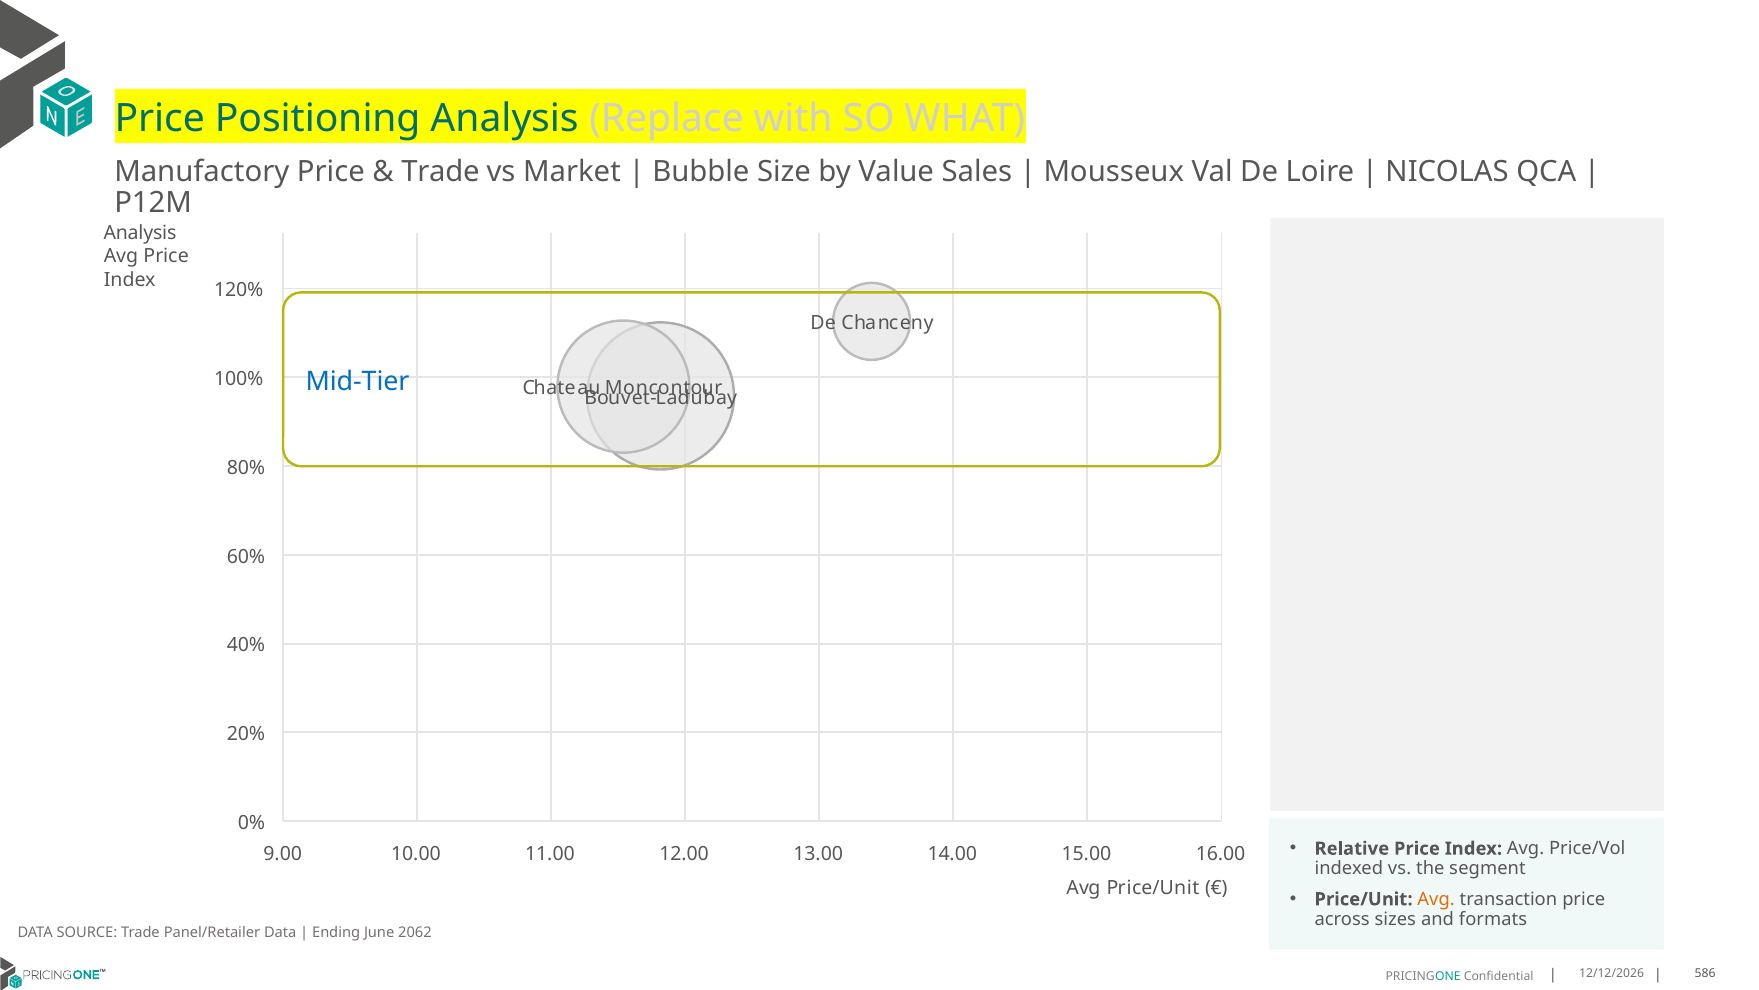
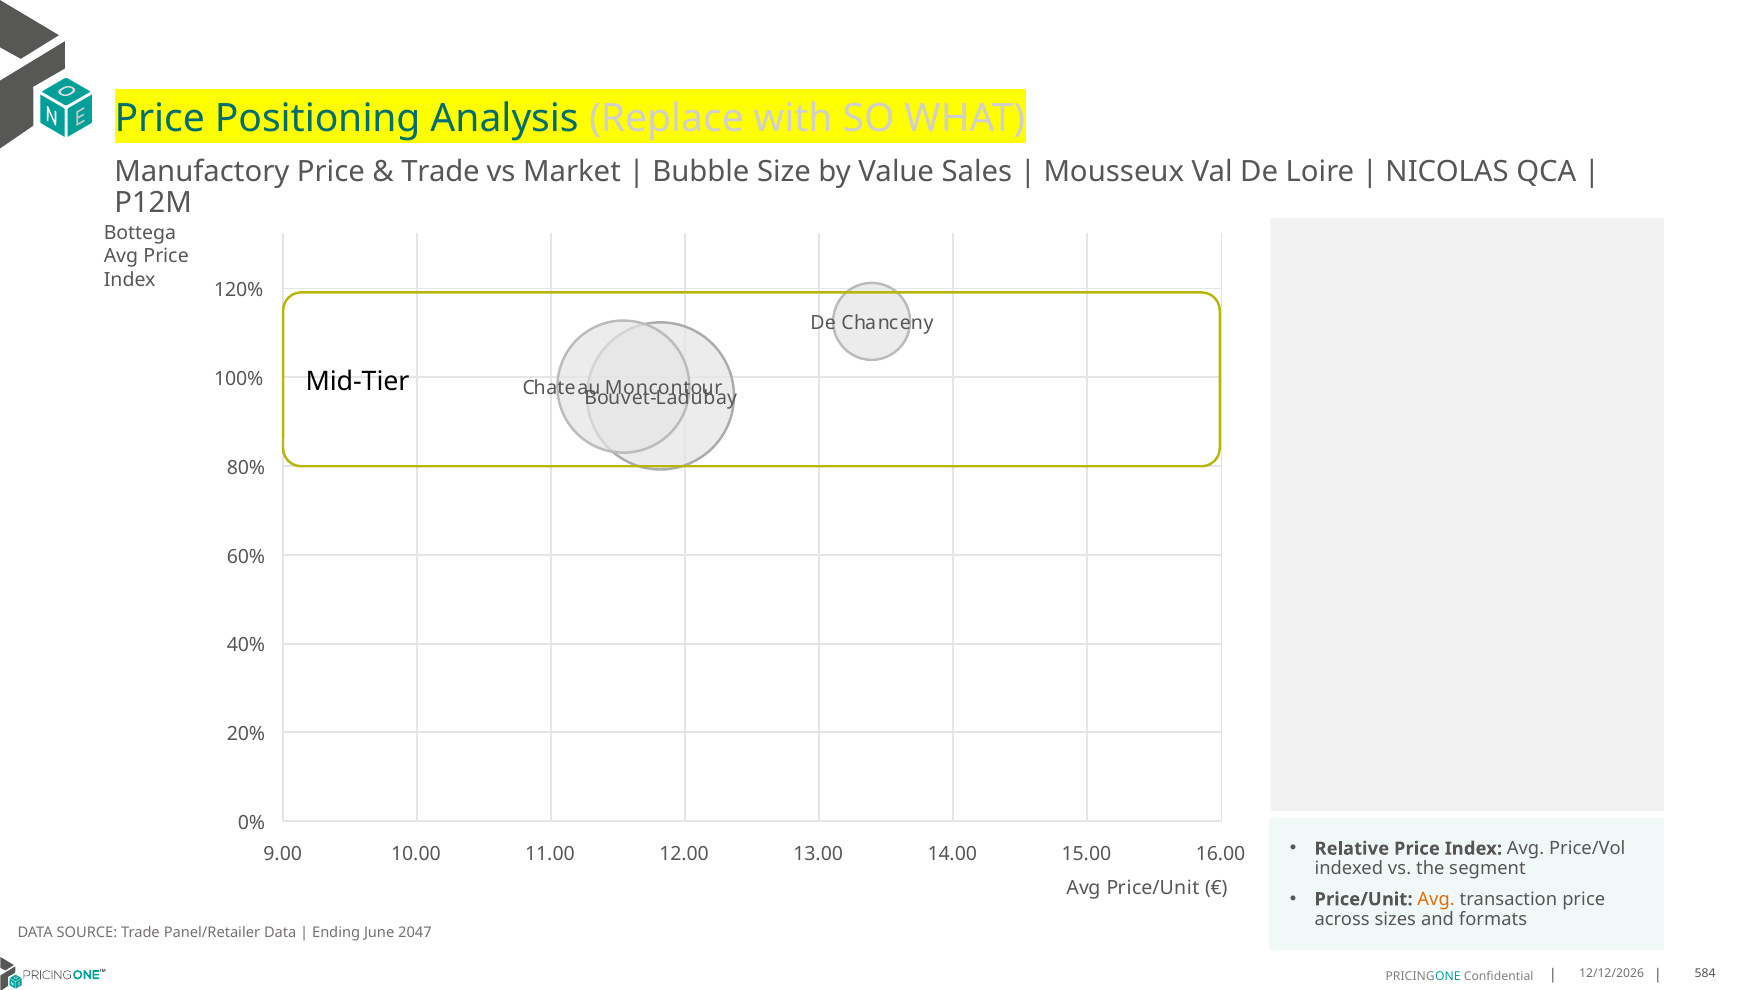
Analysis: Analysis -> Bottega (140, 233)
Mid-Tier colour: blue -> black (358, 381)
2062: 2062 -> 2047 (415, 932)
586: 586 -> 584 (1705, 973)
